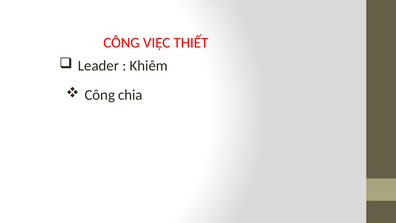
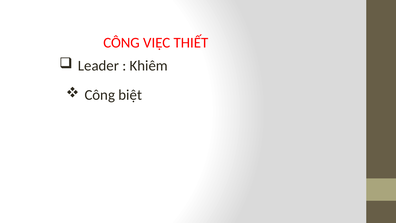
chia: chia -> biệt (130, 95)
